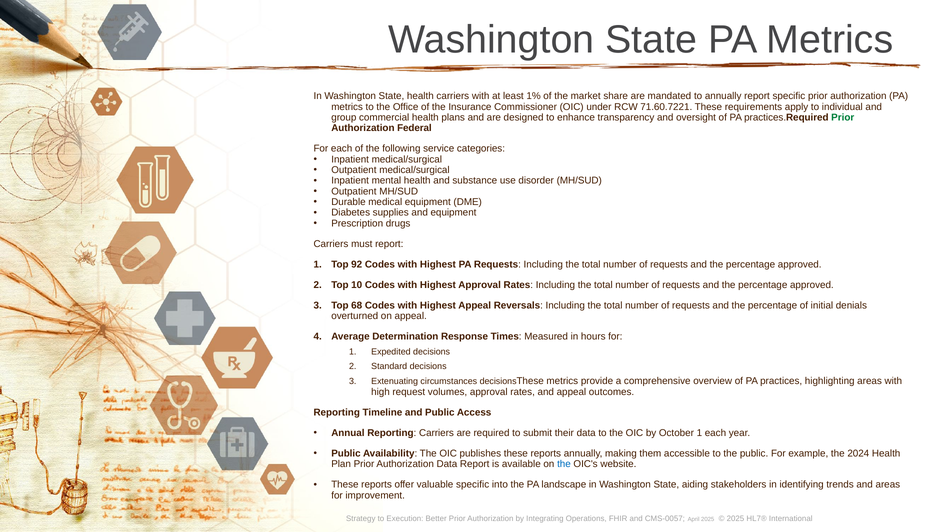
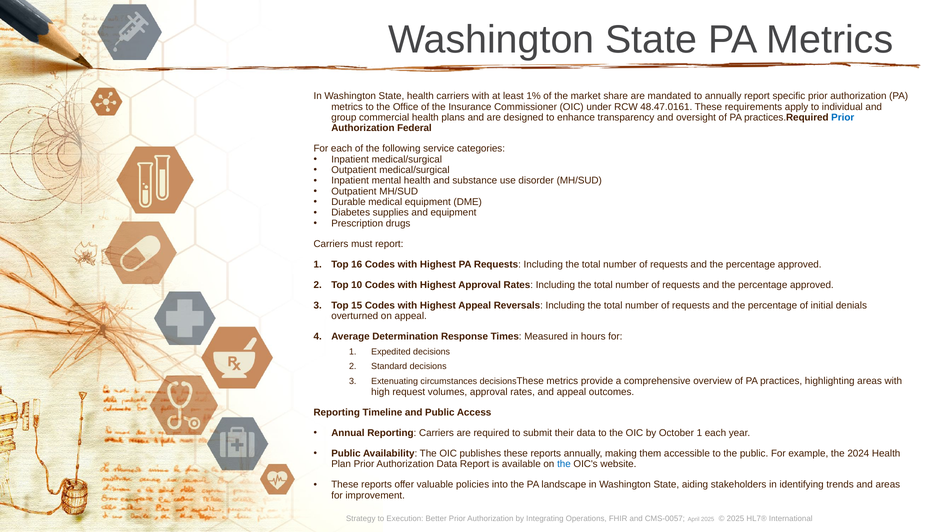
71.60.7221: 71.60.7221 -> 48.47.0161 (666, 107)
Prior colour: green -> blue (843, 117)
92: 92 -> 16 (357, 264)
68: 68 -> 15 (357, 305)
valuable specific: specific -> policies (473, 485)
